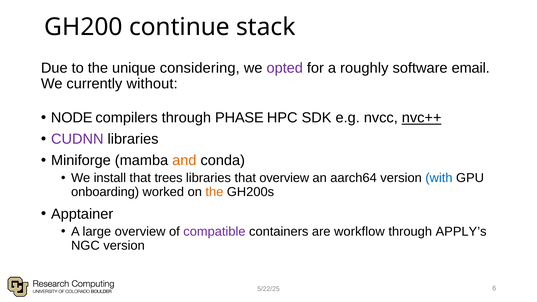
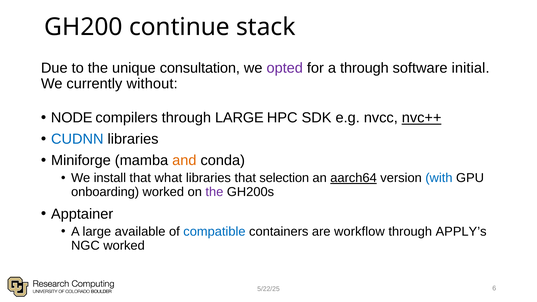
considering: considering -> consultation (200, 68)
a roughly: roughly -> through (364, 68)
email: email -> initial (471, 68)
through PHASE: PHASE -> LARGE (239, 118)
CUDNN colour: purple -> blue (77, 139)
trees: trees -> what (168, 178)
that overview: overview -> selection (284, 178)
aarch64 underline: none -> present (354, 178)
the colour: orange -> purple (214, 192)
large overview: overview -> available (140, 232)
compatible colour: purple -> blue (214, 232)
NGC version: version -> worked (124, 245)
